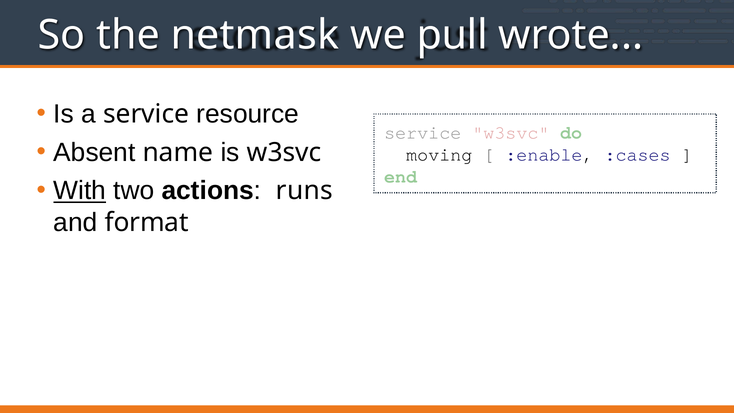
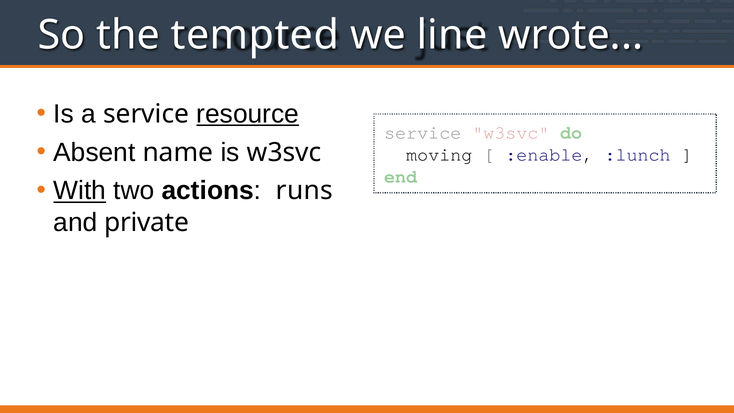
netmask: netmask -> tempted (255, 35)
pull: pull -> line (452, 35)
resource underline: none -> present (248, 114)
:cases: :cases -> :lunch (638, 155)
format: format -> private (147, 222)
